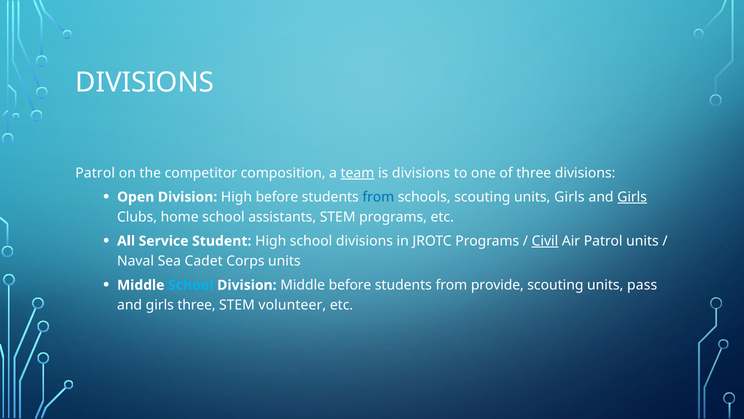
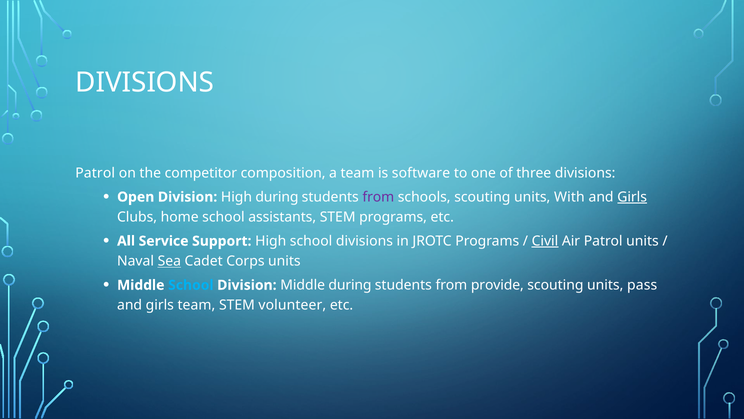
team underline: present -> none (357, 173)
is divisions: divisions -> software (421, 173)
High before: before -> during (277, 197)
from colour: blue -> purple (378, 197)
units Girls: Girls -> With (569, 197)
Student: Student -> Support (222, 241)
Sea underline: none -> present (169, 261)
Middle before: before -> during (350, 285)
girls three: three -> team (196, 305)
